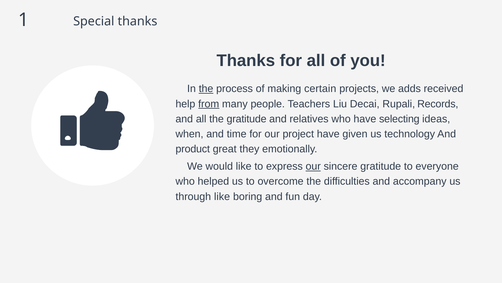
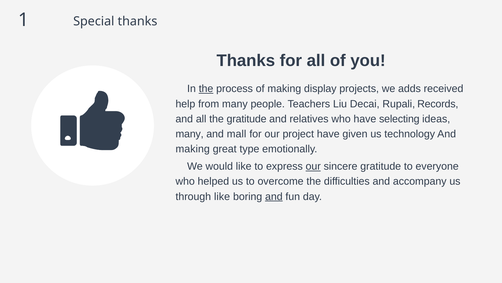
certain: certain -> display (320, 89)
from underline: present -> none (209, 104)
when: when -> many (190, 134)
time: time -> mall (237, 134)
product: product -> making (193, 149)
they: they -> type (249, 149)
and underline: none -> present (274, 196)
